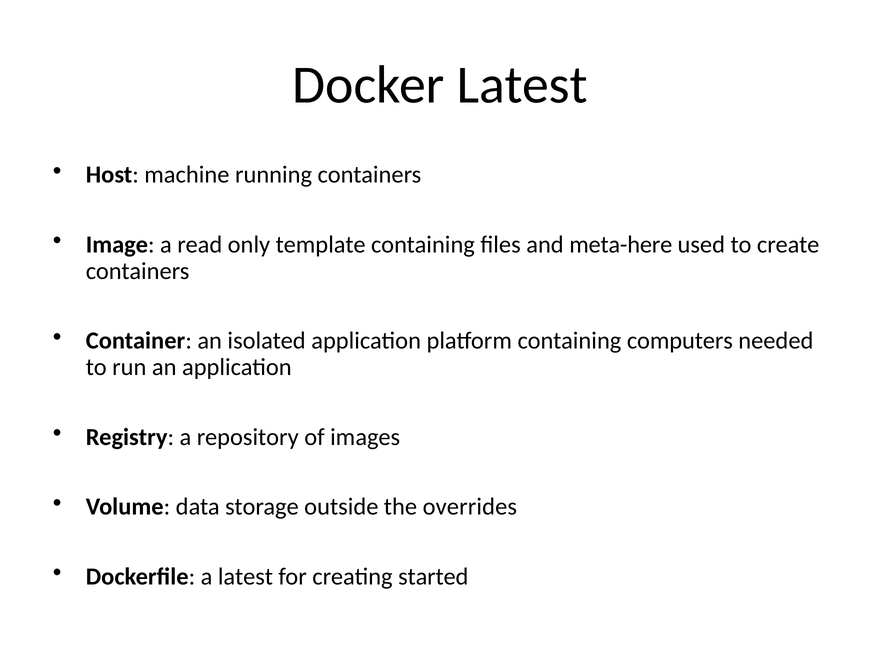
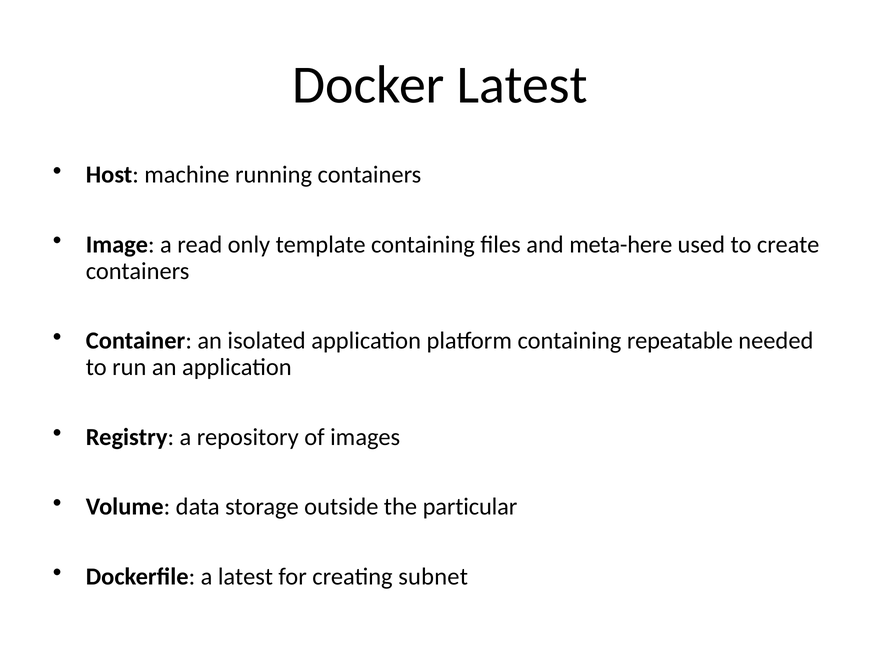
computers: computers -> repeatable (680, 341)
overrides: overrides -> particular (470, 507)
started: started -> subnet (433, 577)
